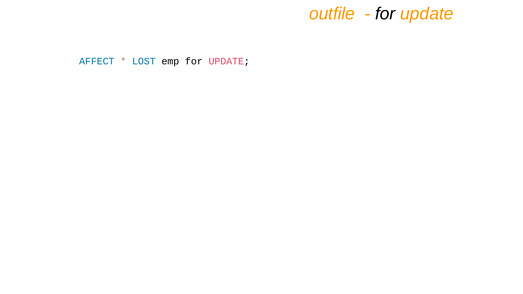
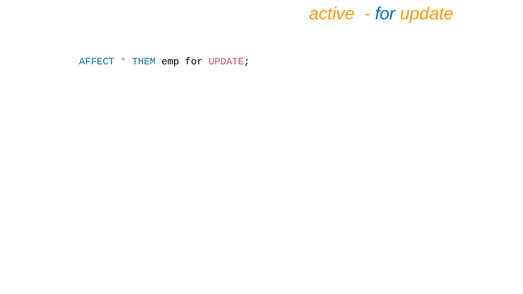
outfile: outfile -> active (332, 14)
for colour: black -> blue (385, 14)
LOST: LOST -> THEM (144, 61)
